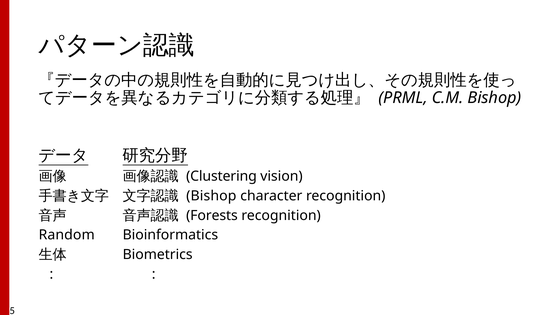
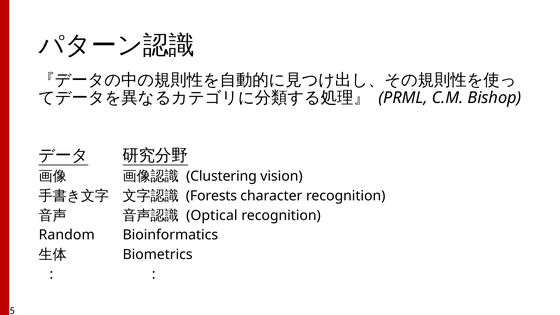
Bishop: Bishop -> Forests (211, 196)
Forests: Forests -> Optical (212, 215)
